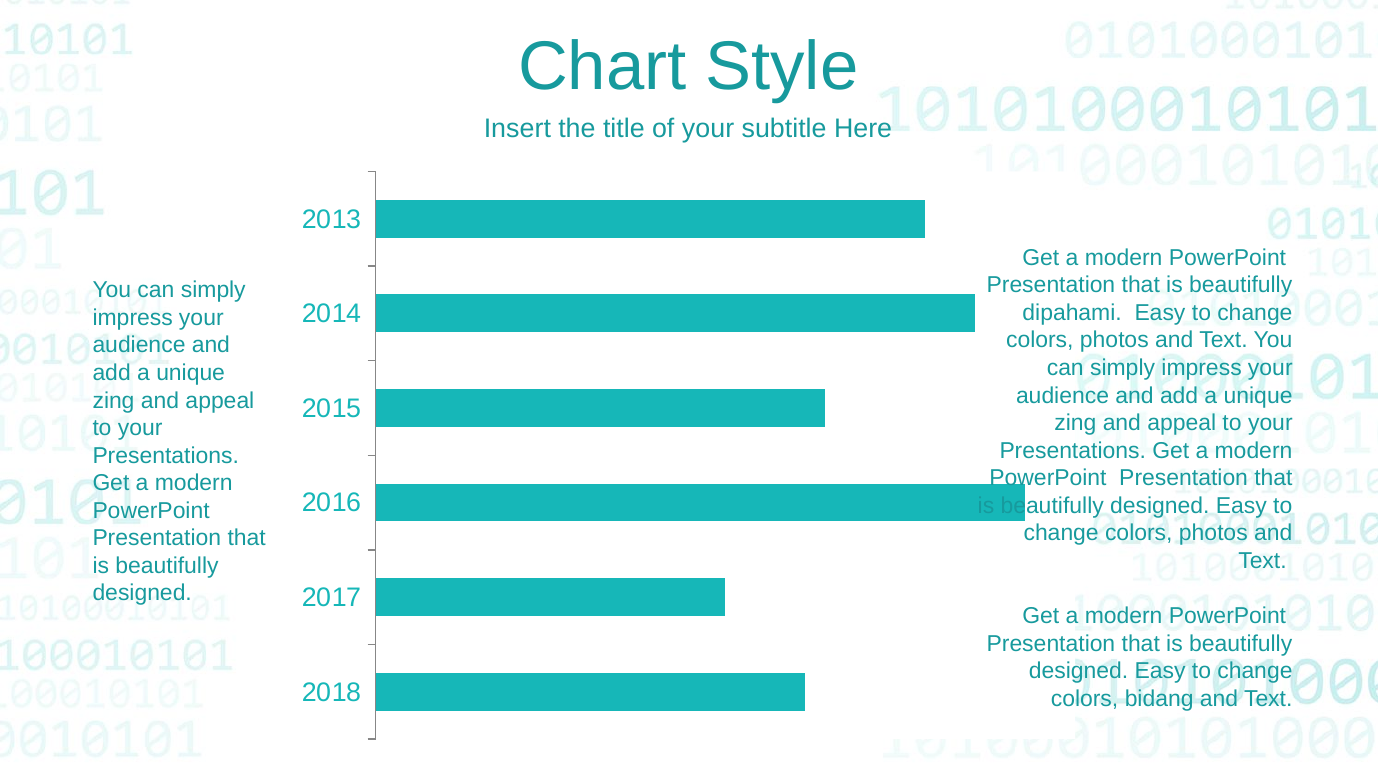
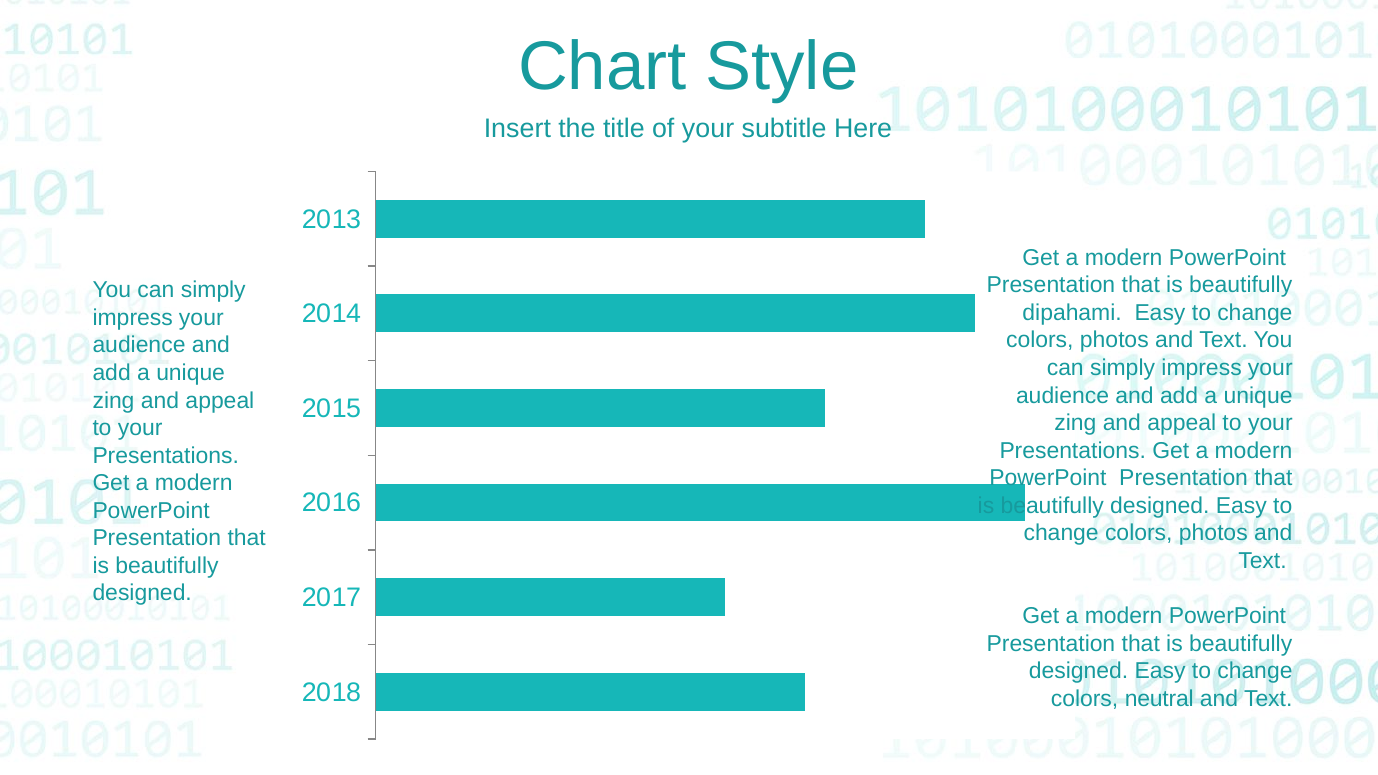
bidang: bidang -> neutral (1159, 699)
